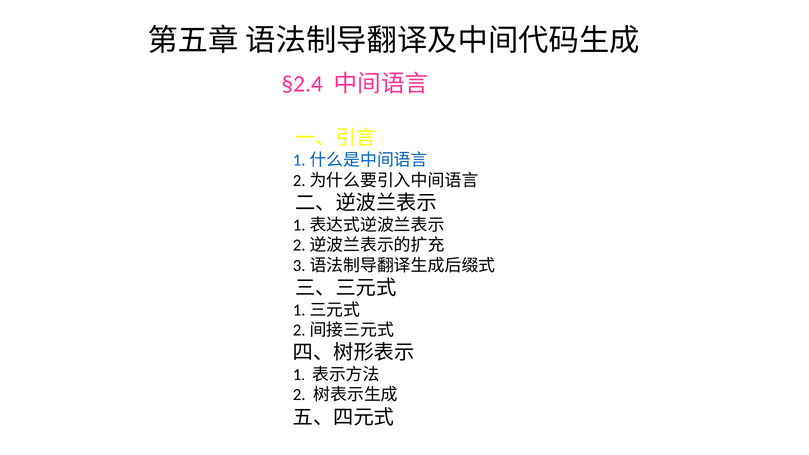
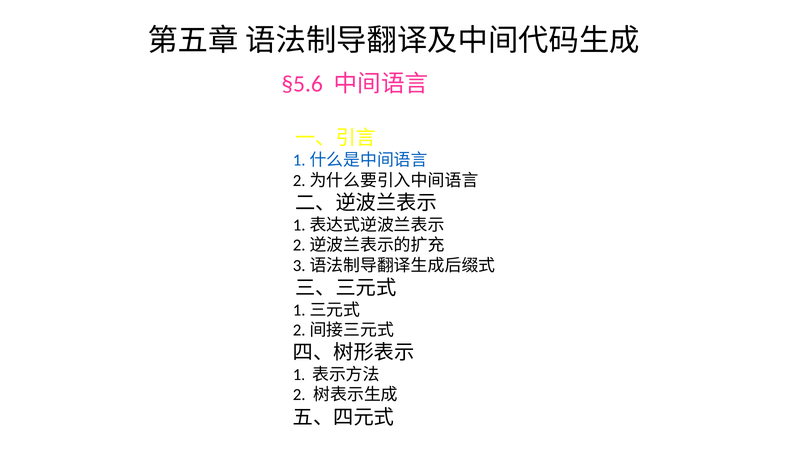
§2.4: §2.4 -> §5.6 (302, 84)
